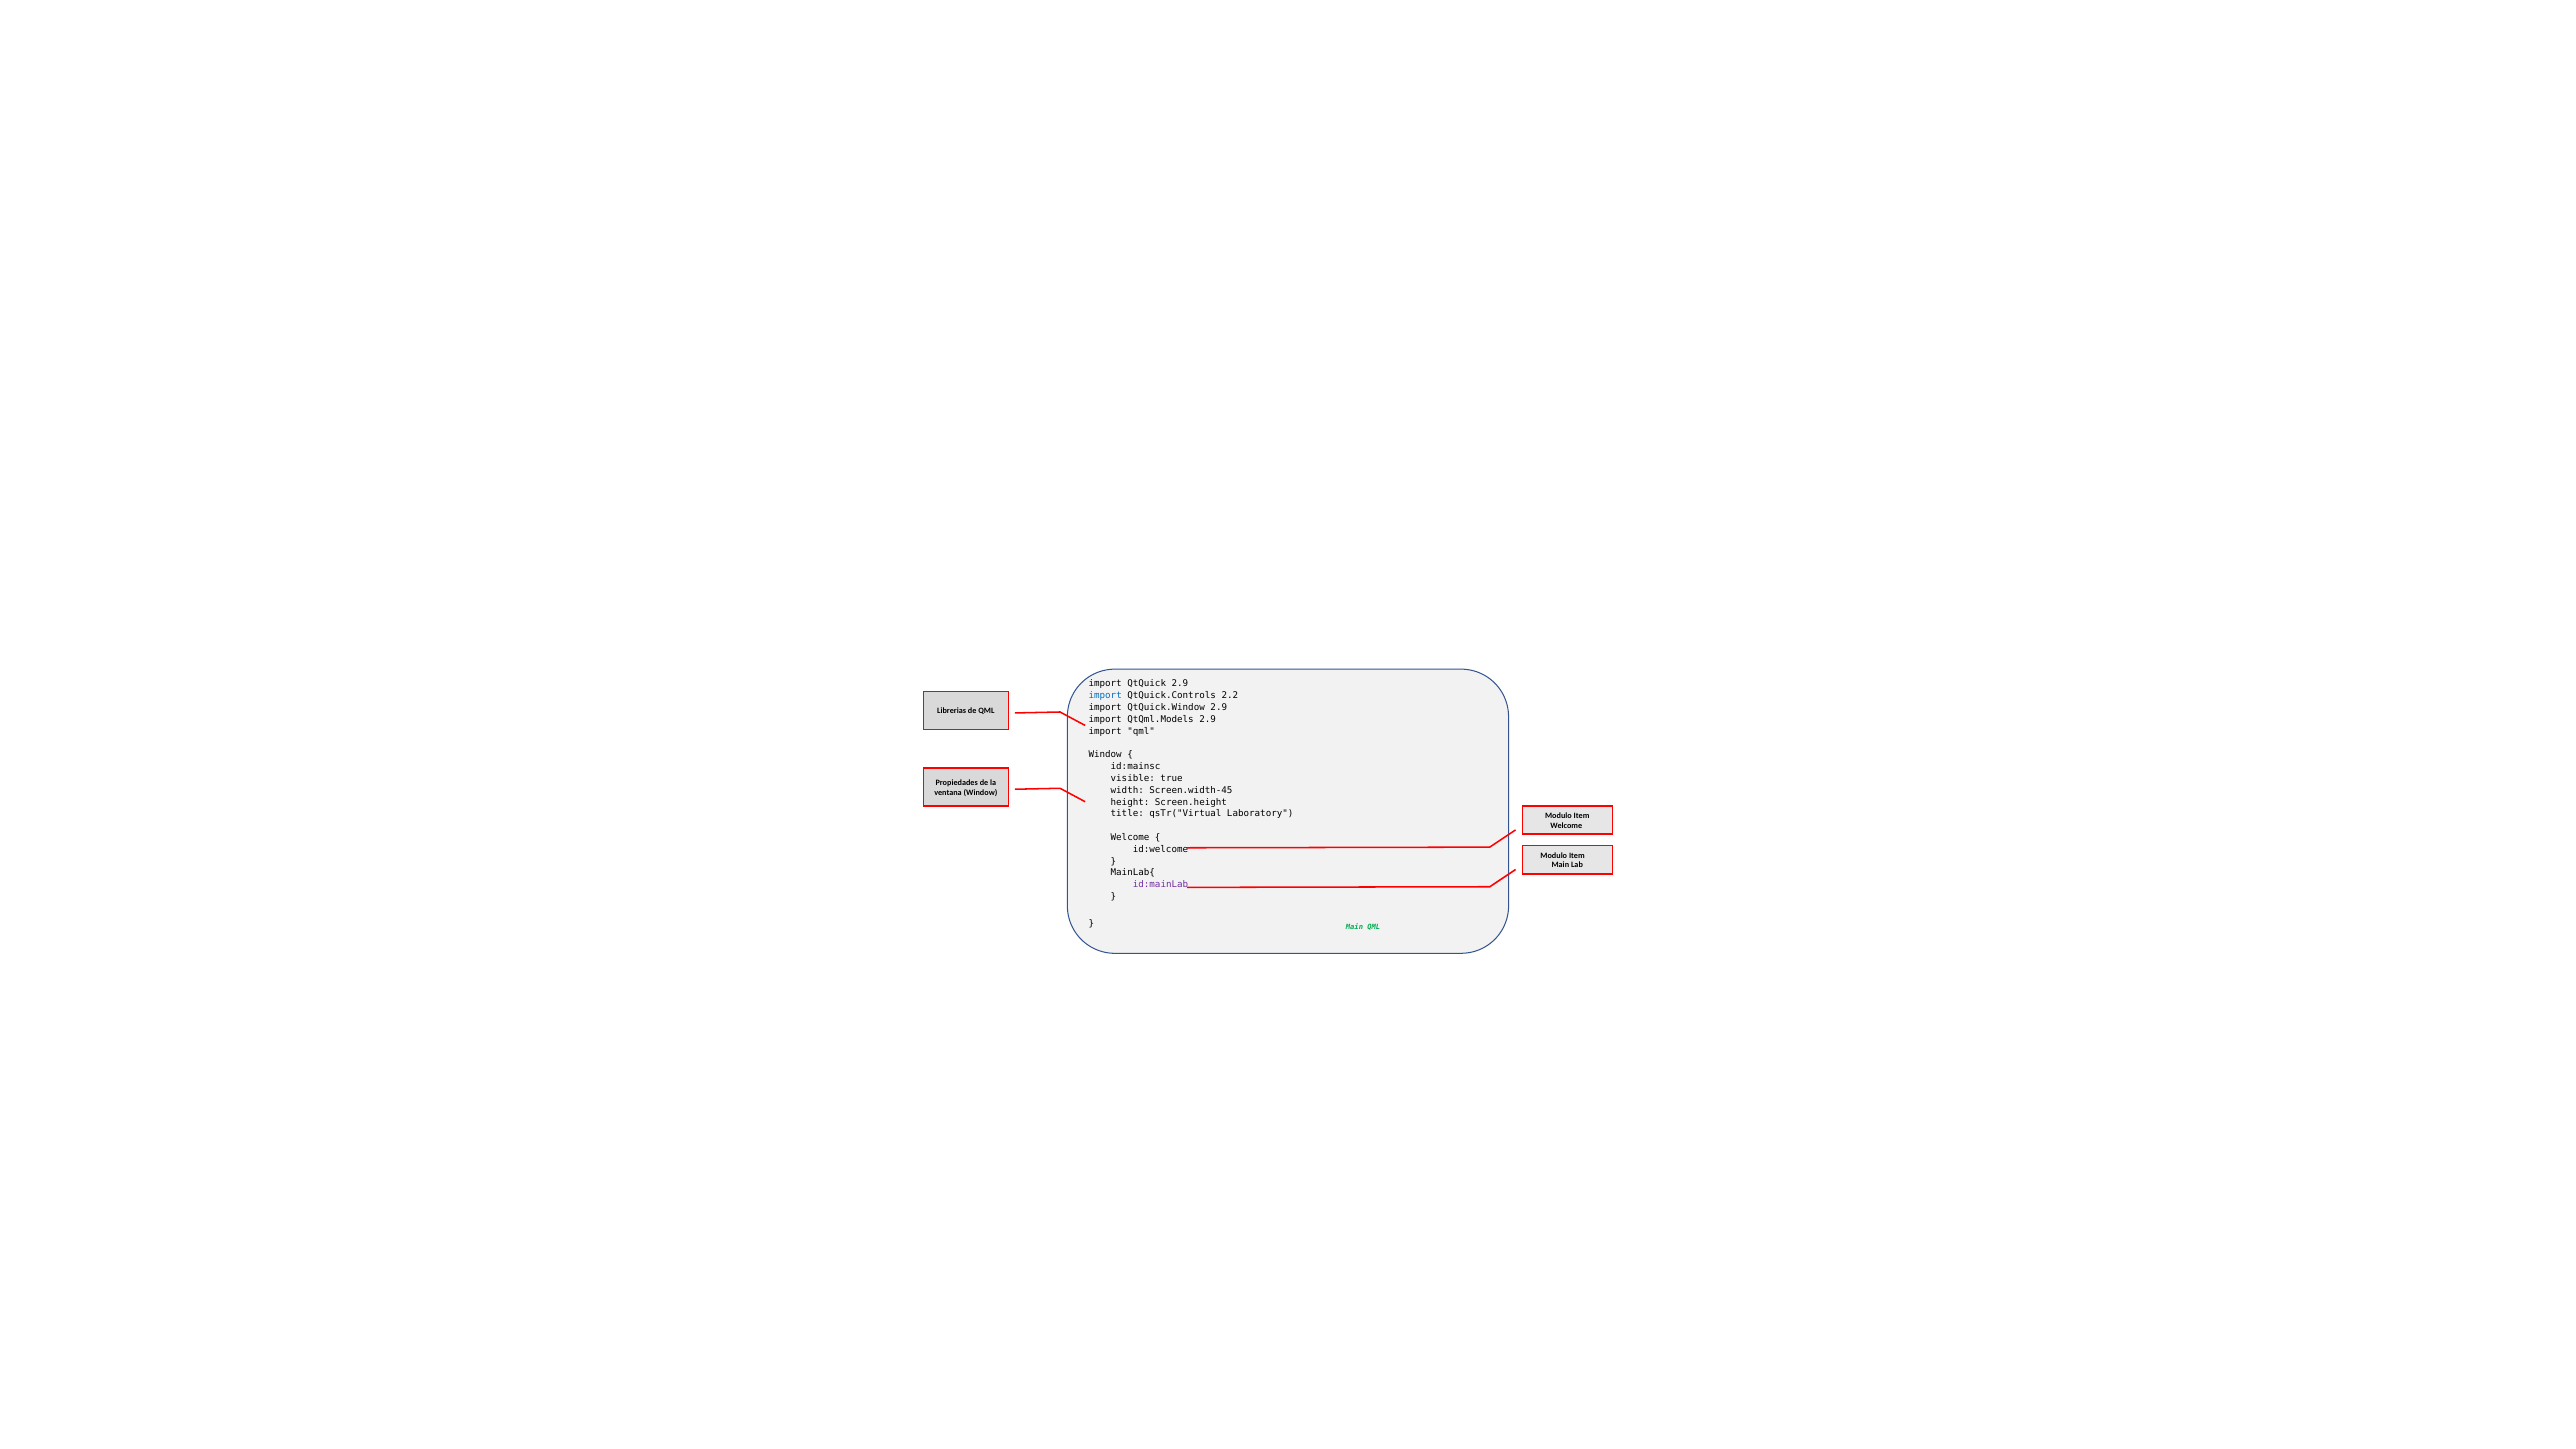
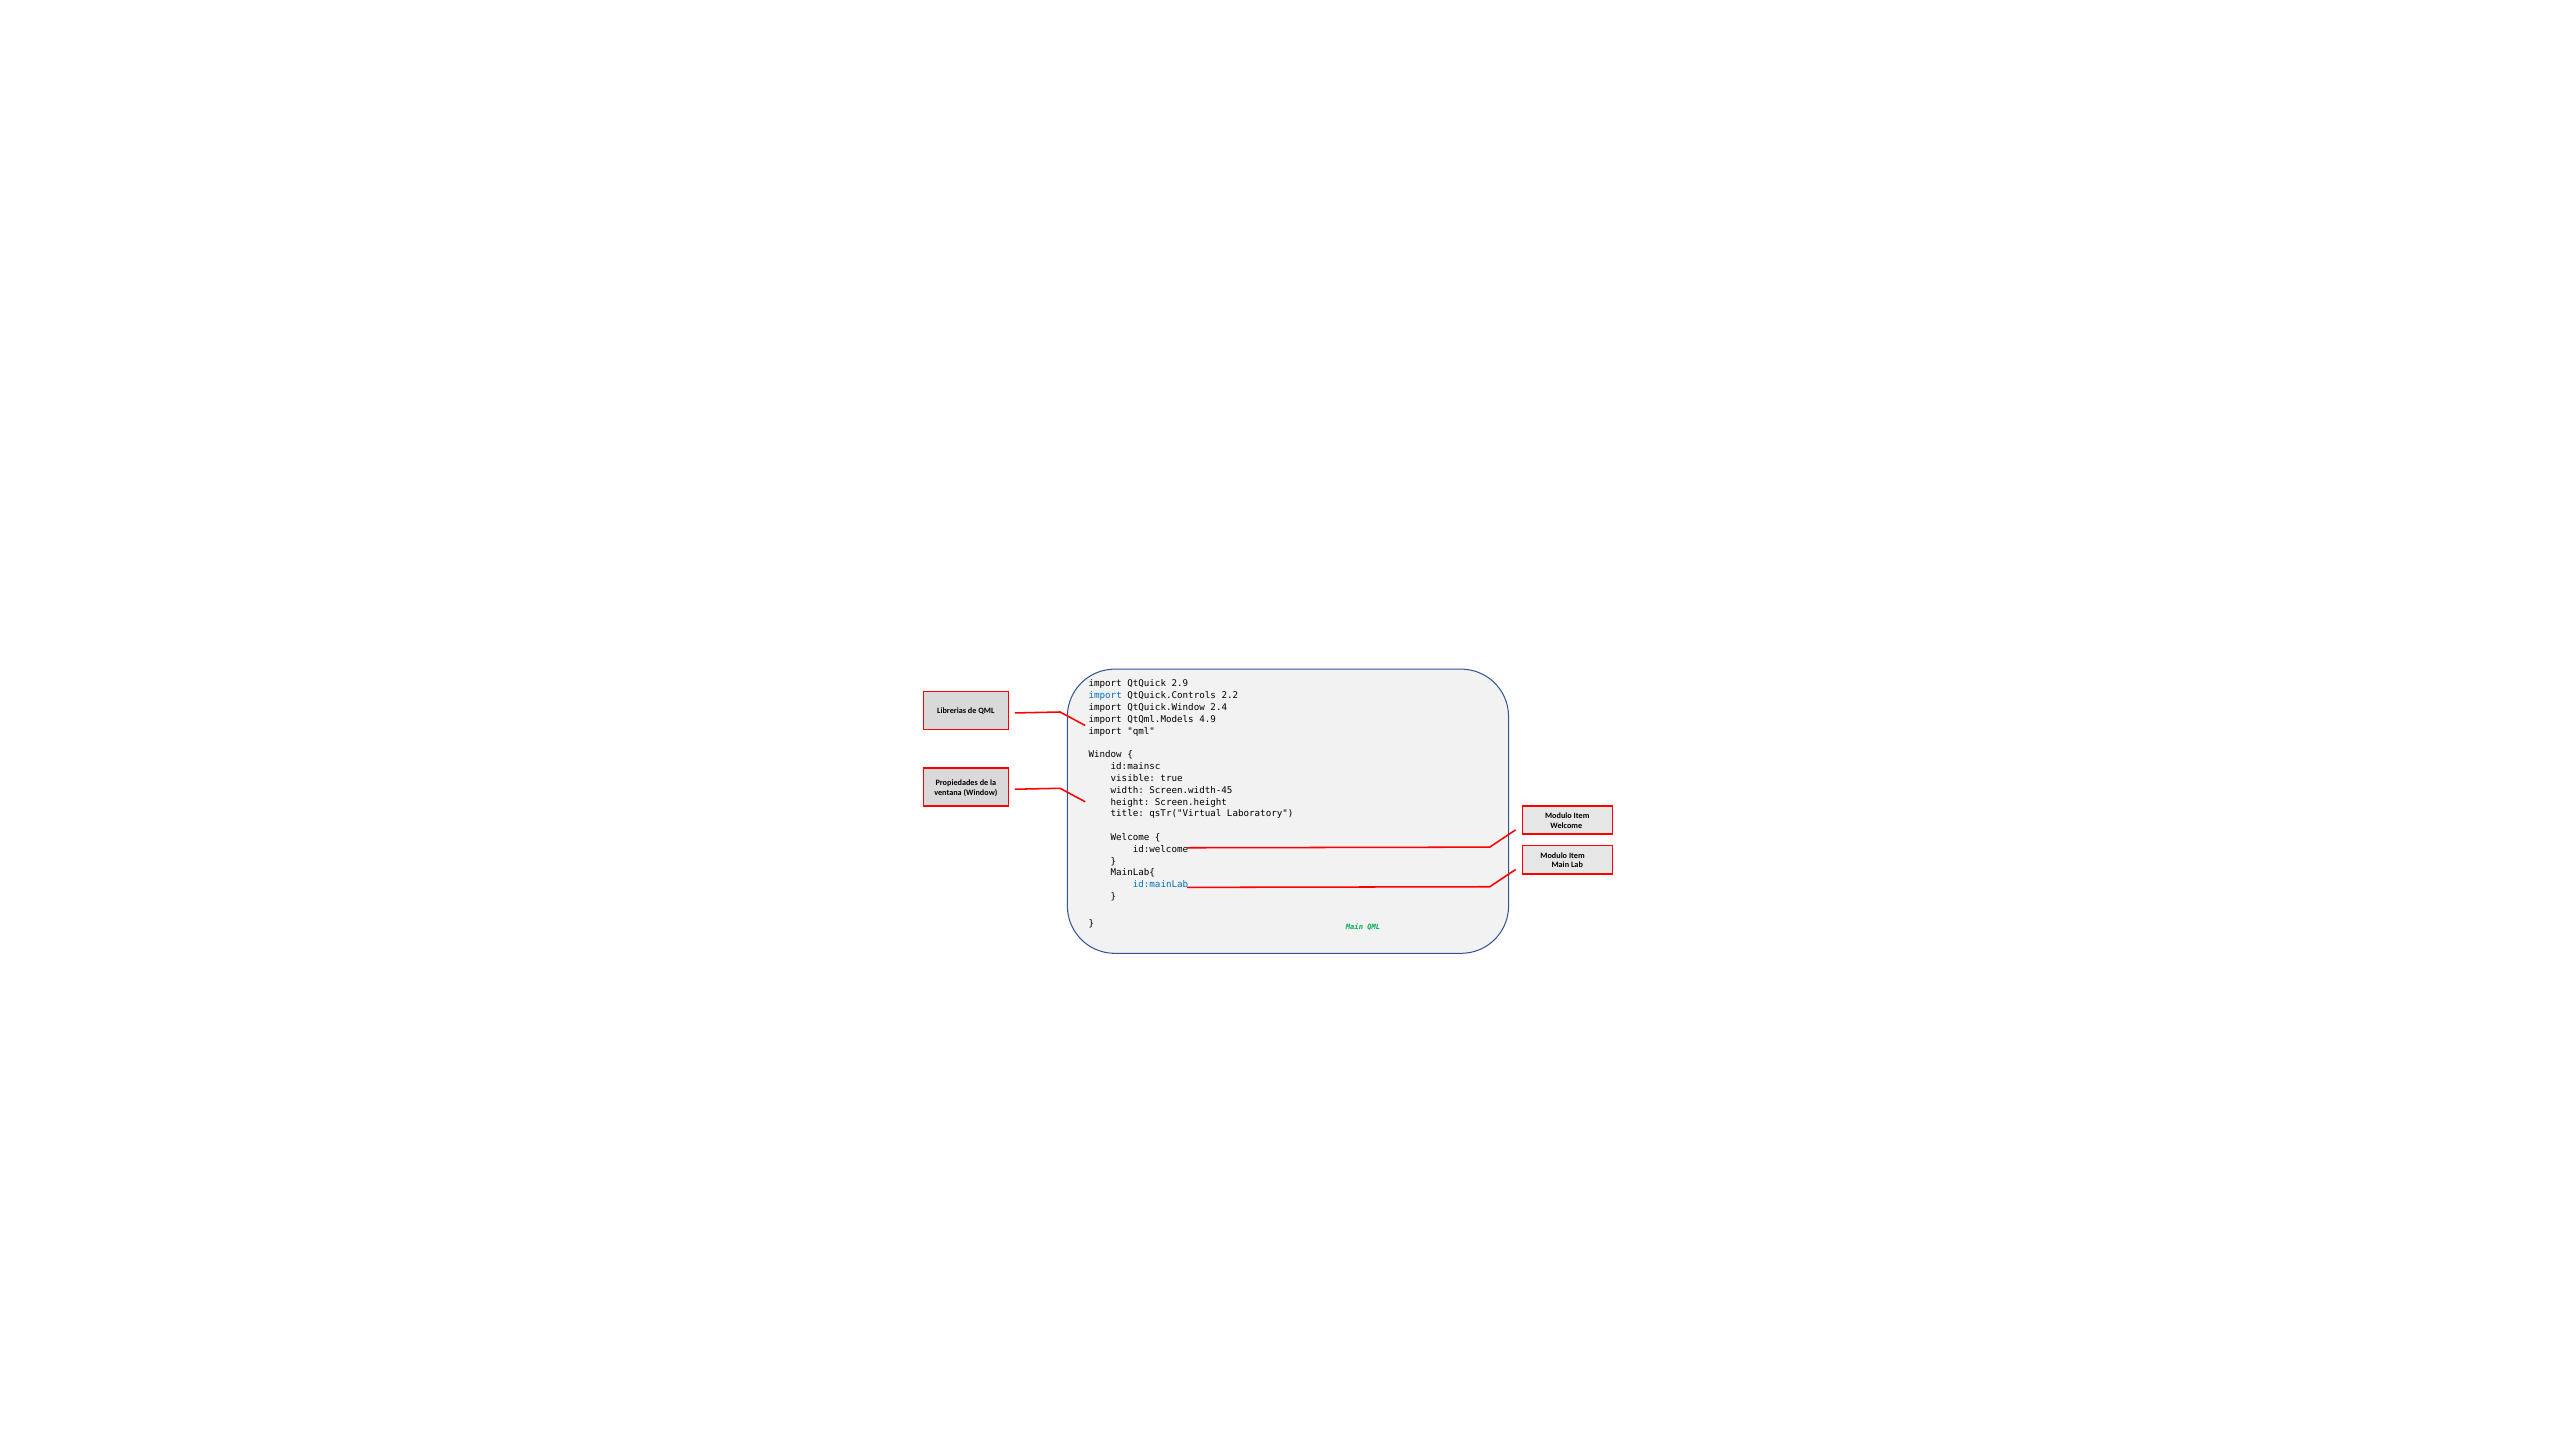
QtQuick.Window 2.9: 2.9 -> 2.4 (1219, 707)
QtQml.Models 2.9: 2.9 -> 4.9 (1208, 719)
id:mainLab colour: purple -> blue (1161, 885)
